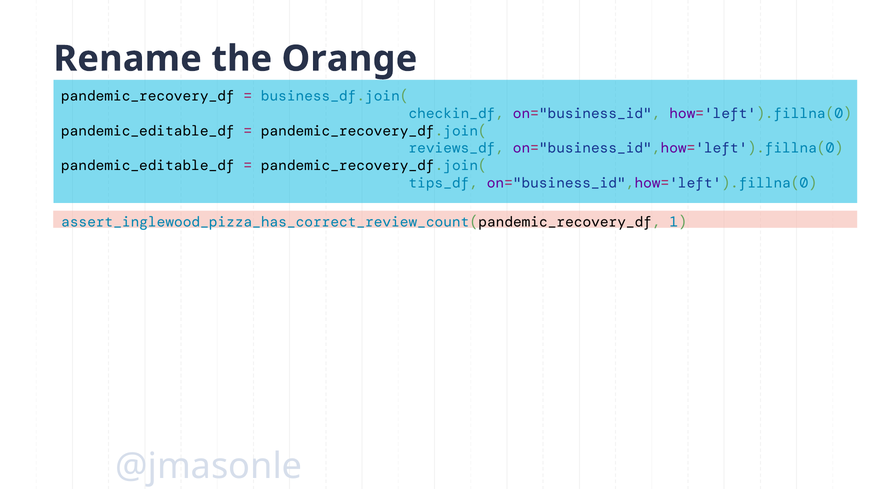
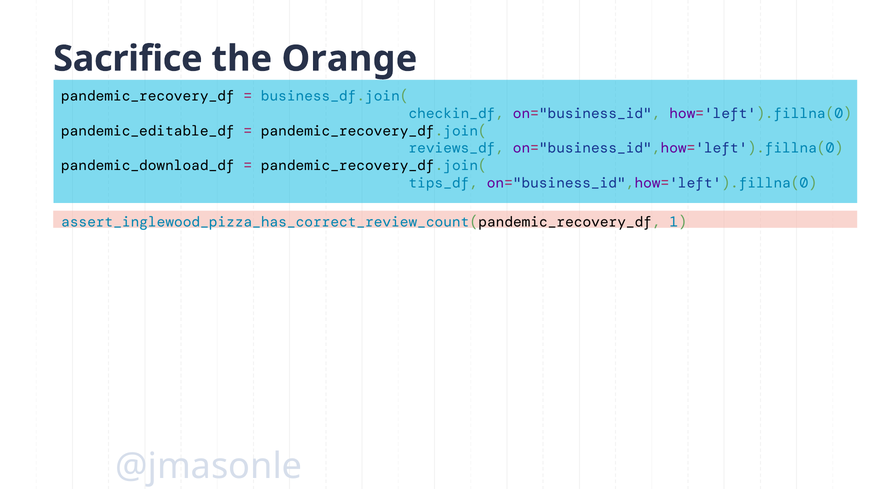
Rename: Rename -> Sacrifice (128, 59)
pandemic_editable_df: pandemic_editable_df -> pandemic_download_df (148, 166)
